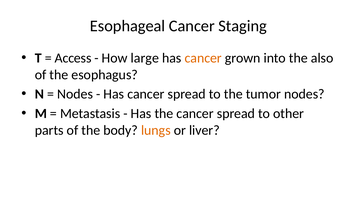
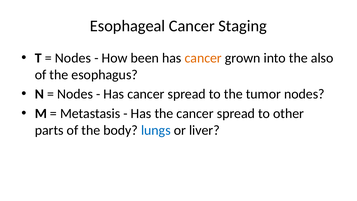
Access: Access -> Nodes (73, 58)
large: large -> been (145, 58)
lungs colour: orange -> blue (156, 130)
